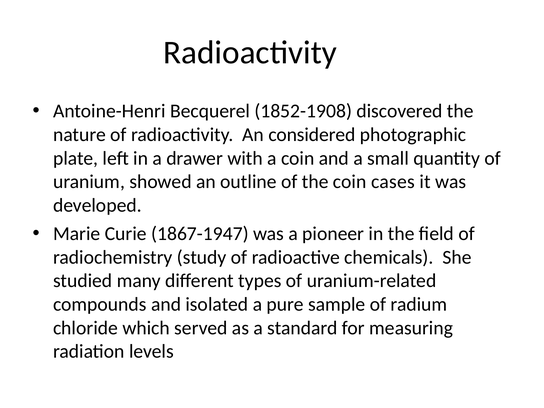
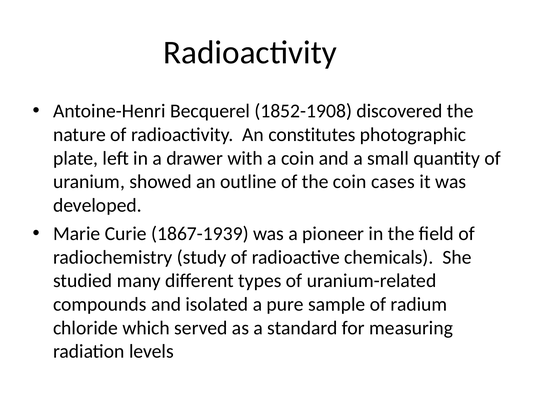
considered: considered -> constitutes (312, 135)
1867-1947: 1867-1947 -> 1867-1939 (200, 234)
